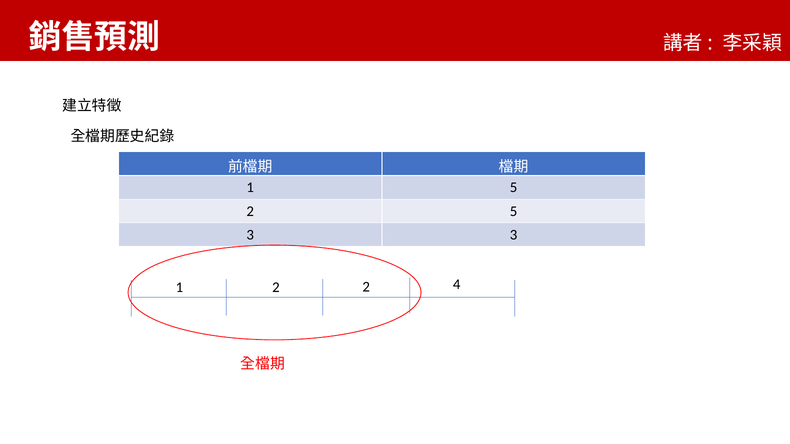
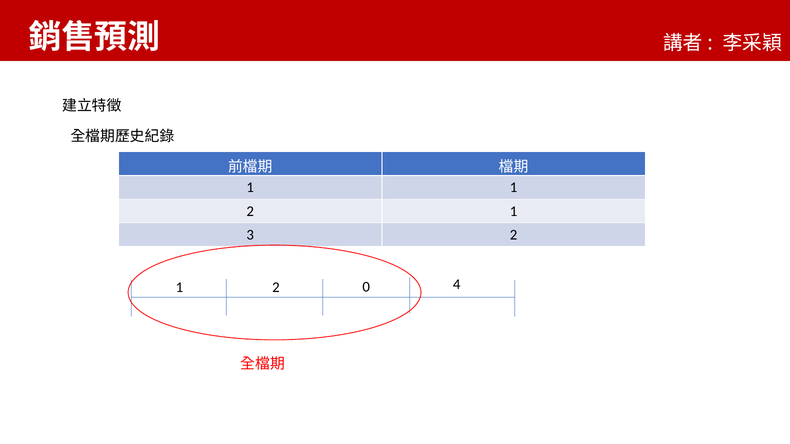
1 5: 5 -> 1 (514, 188)
5: 5 -> 1 (514, 211)
3 3: 3 -> 2 (514, 235)
2 2: 2 -> 0 (366, 287)
